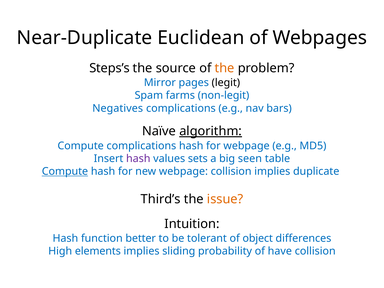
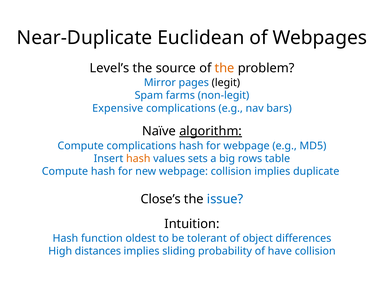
Steps’s: Steps’s -> Level’s (109, 68)
Negatives: Negatives -> Expensive (118, 108)
hash colour: purple -> orange (138, 159)
seen: seen -> rows (250, 159)
Compute underline: present -> none (65, 171)
Third’s: Third’s -> Close’s (161, 199)
issue colour: orange -> blue (225, 199)
better: better -> oldest (141, 238)
elements: elements -> distances (98, 251)
